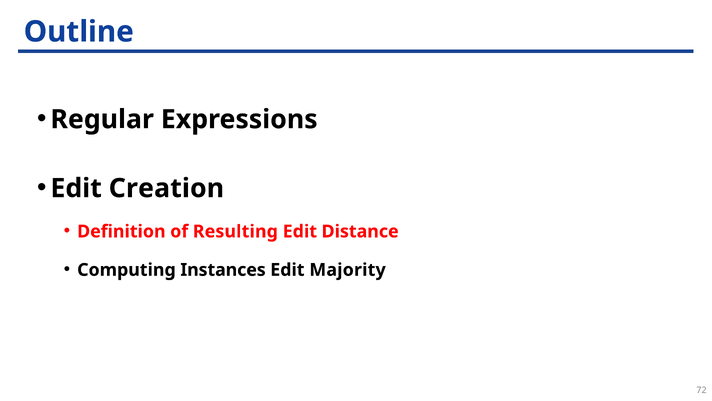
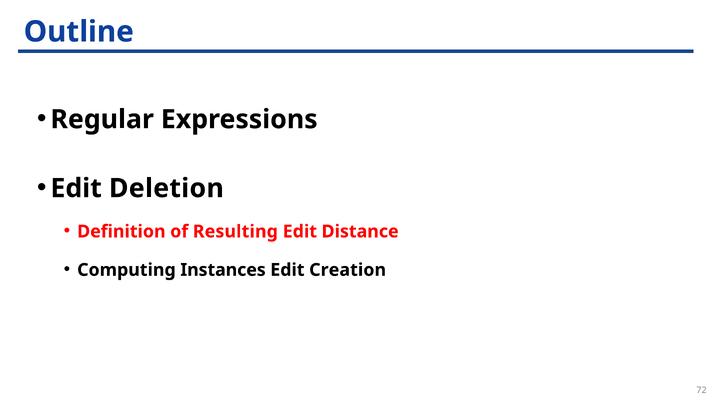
Creation: Creation -> Deletion (166, 188)
Majority: Majority -> Creation (348, 270)
